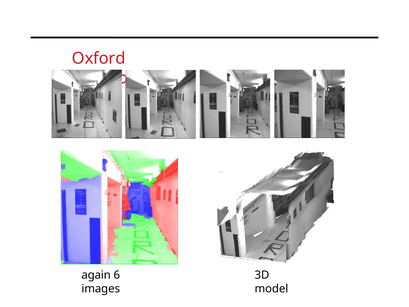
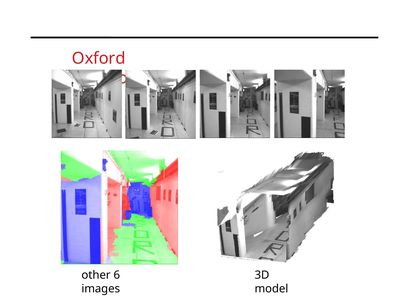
again: again -> other (96, 275)
